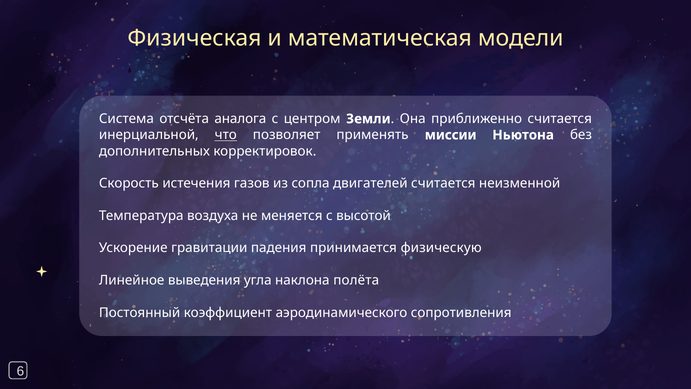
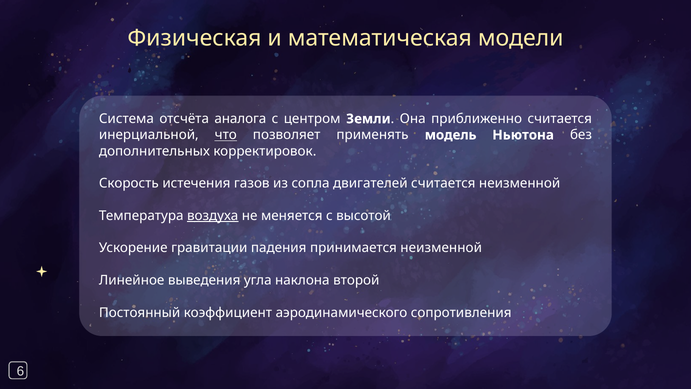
миссии: миссии -> модель (451, 135)
воздуха underline: none -> present (213, 216)
принимается физическую: физическую -> неизменной (441, 248)
полёта: полёта -> второй (356, 280)
